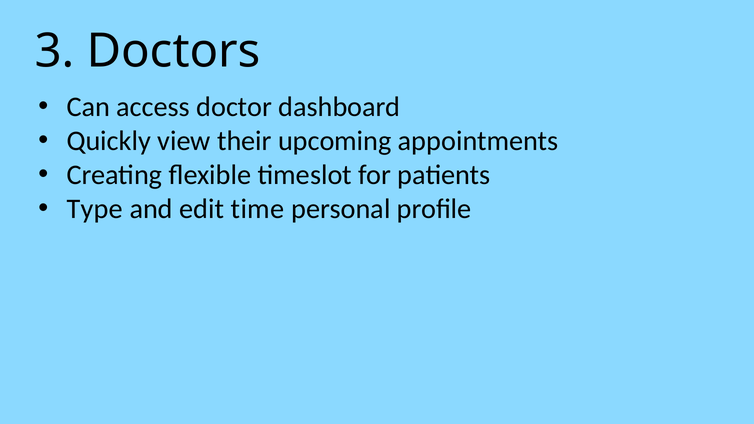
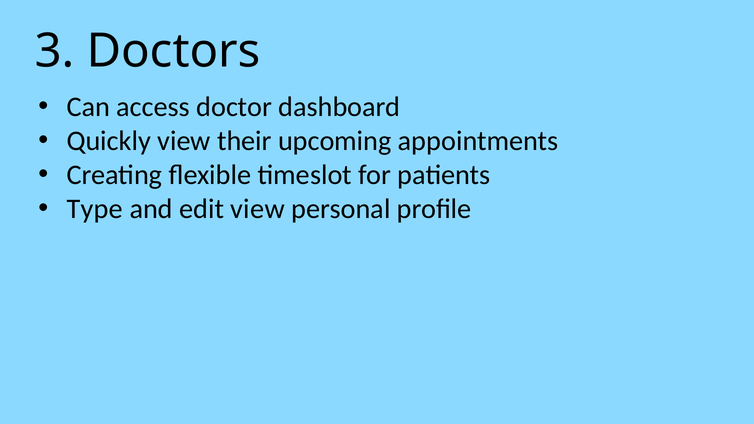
edit time: time -> view (258, 209)
